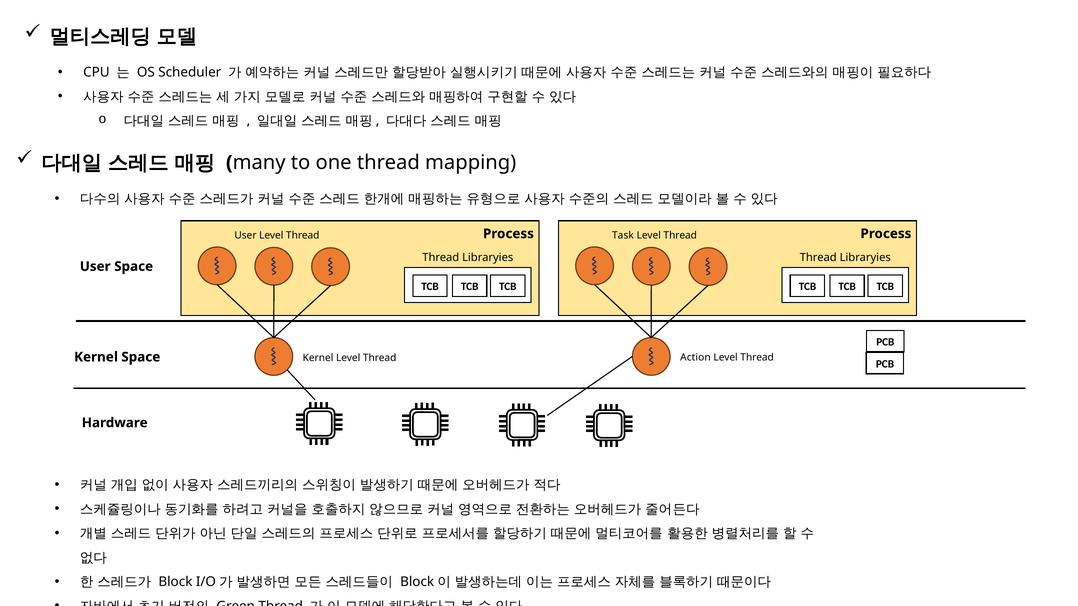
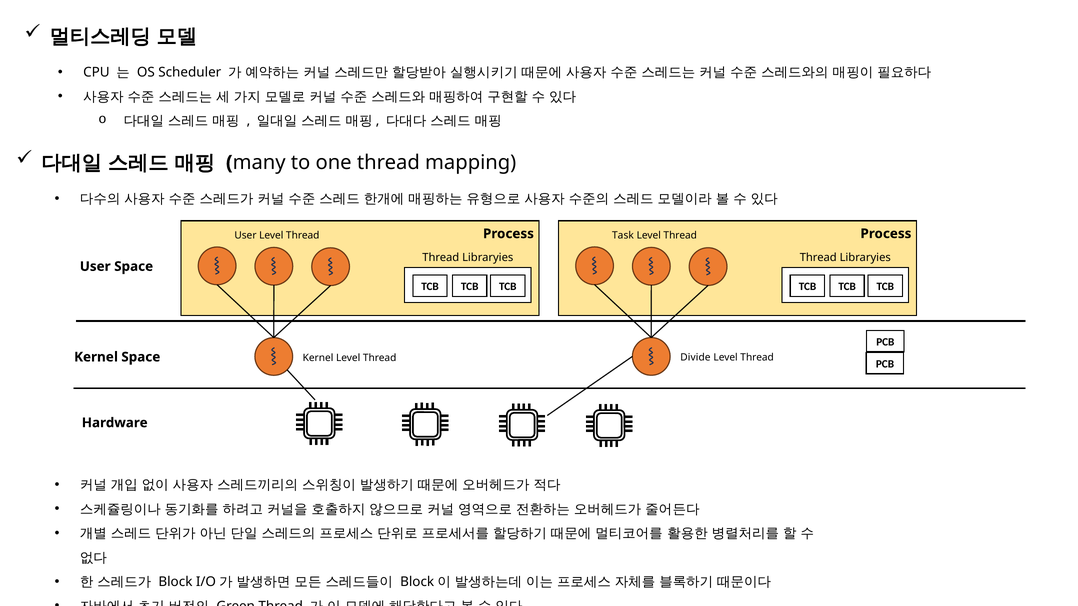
Action: Action -> Divide (695, 358)
